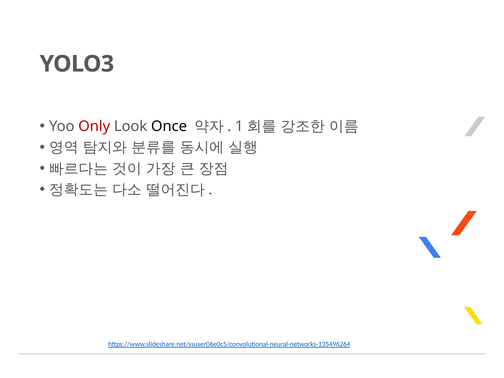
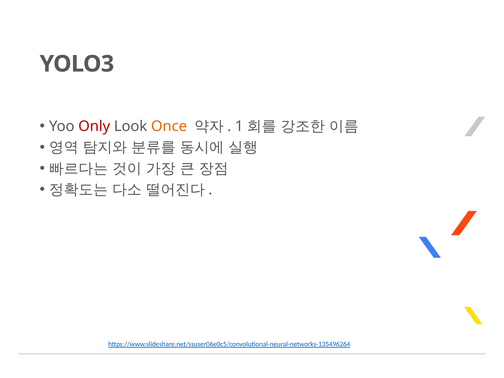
Once colour: black -> orange (169, 126)
